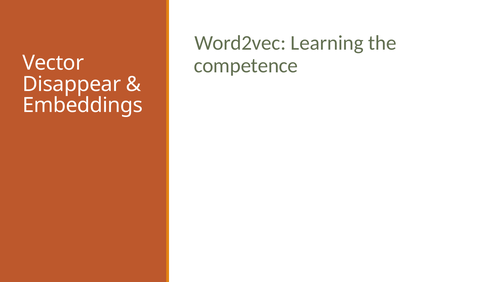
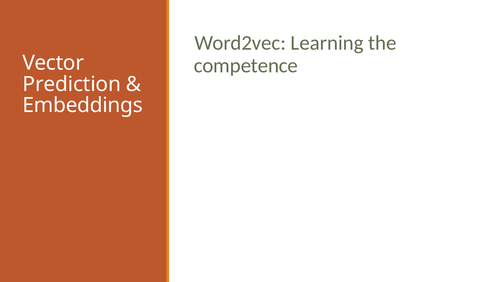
Disappear: Disappear -> Prediction (72, 84)
